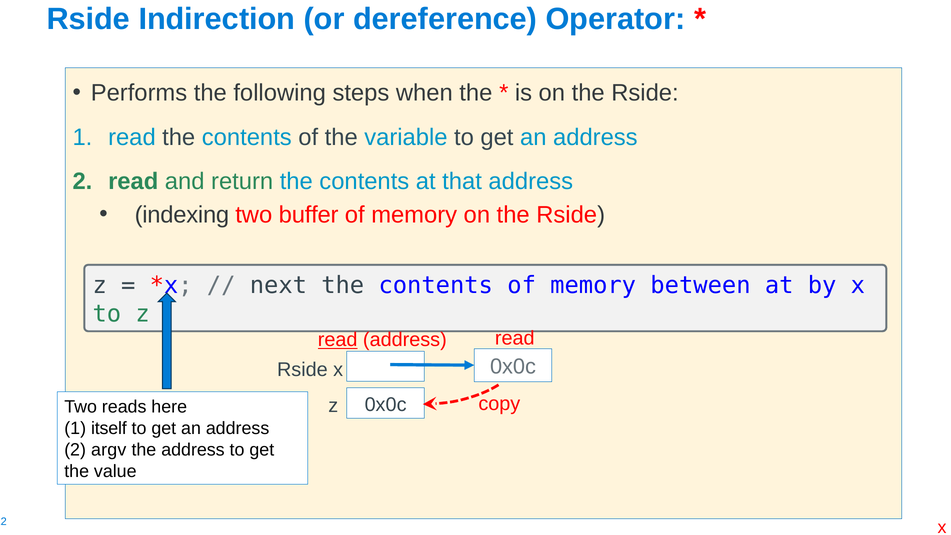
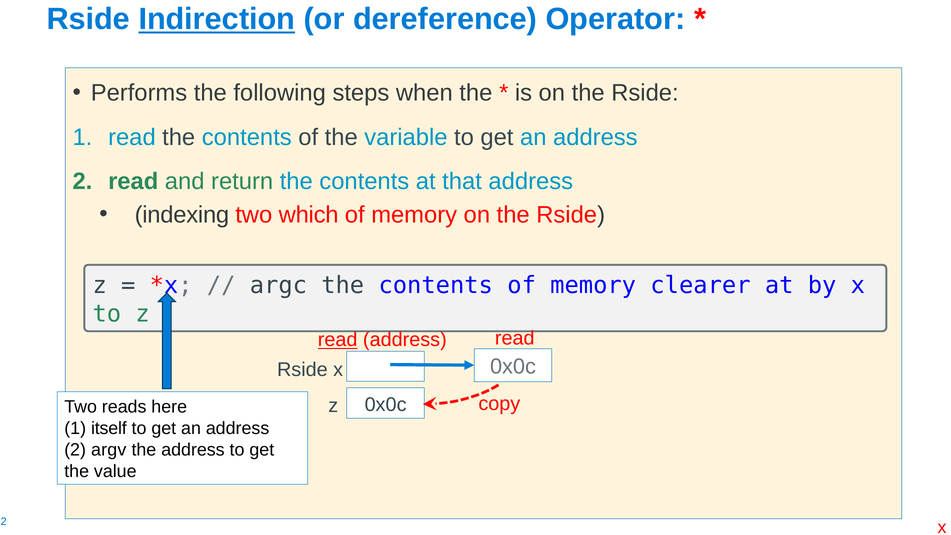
Indirection underline: none -> present (217, 19)
buffer: buffer -> which (309, 215)
next: next -> argc (278, 285)
between: between -> clearer (700, 285)
